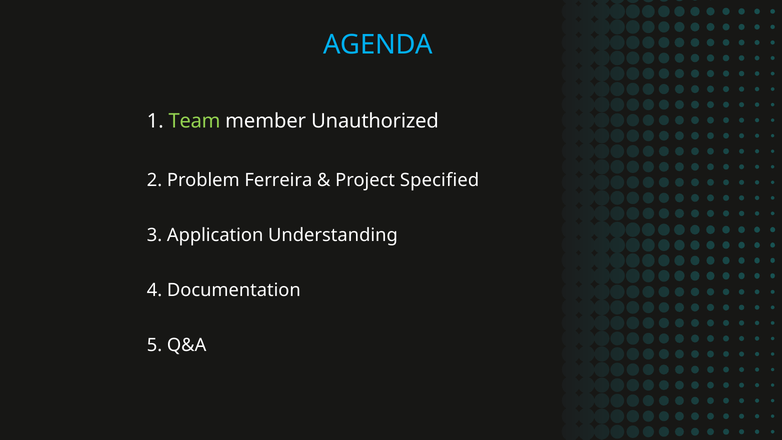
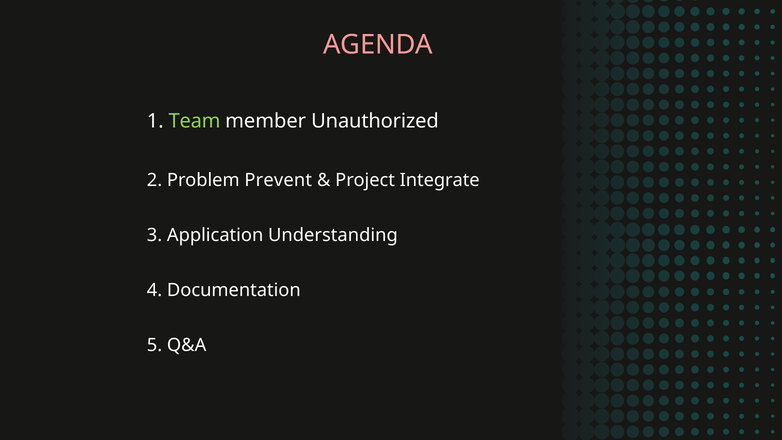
AGENDA colour: light blue -> pink (378, 45)
Ferreira: Ferreira -> Prevent (278, 180)
Specified: Specified -> Integrate (440, 180)
